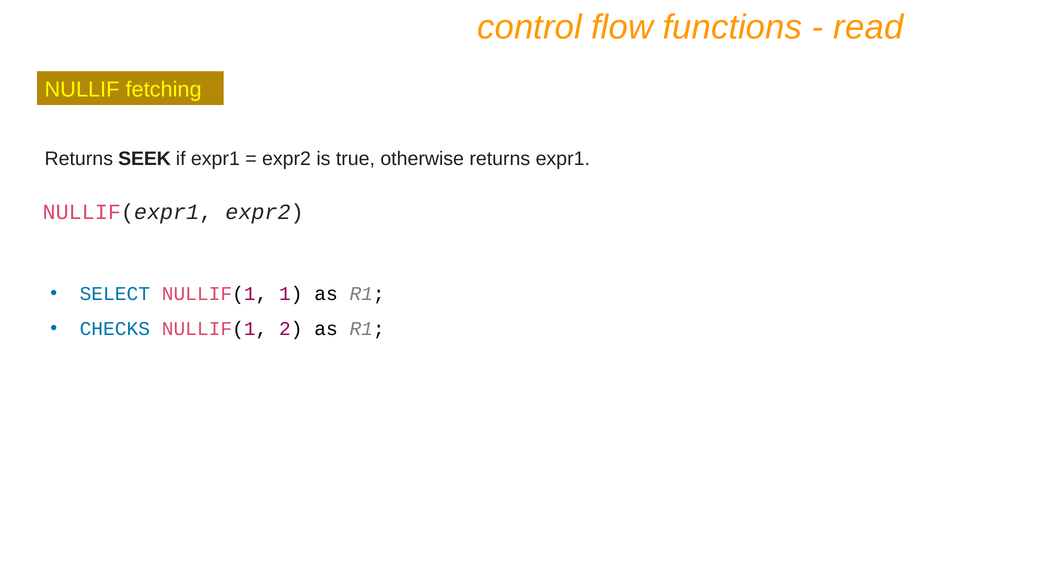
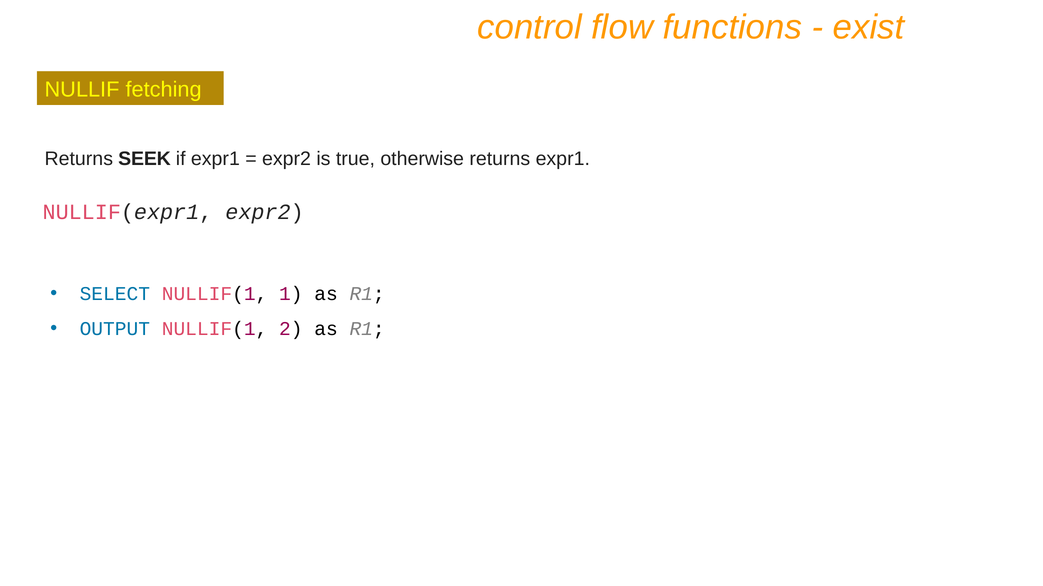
read: read -> exist (869, 27)
CHECKS: CHECKS -> OUTPUT (115, 329)
